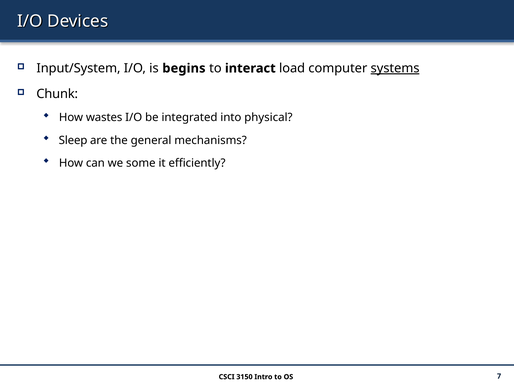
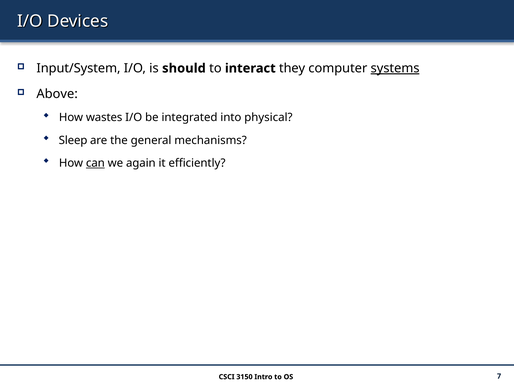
begins: begins -> should (184, 68)
load: load -> they (292, 68)
Chunk: Chunk -> Above (57, 94)
can underline: none -> present (95, 163)
some: some -> again (141, 163)
